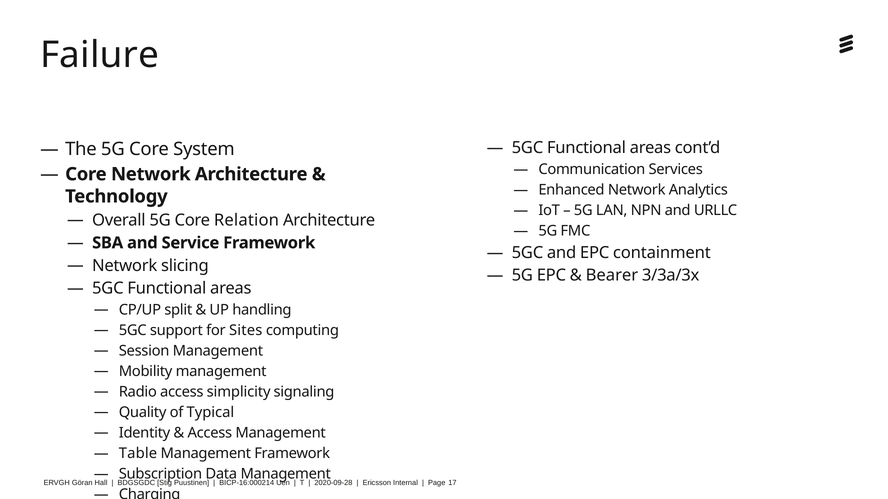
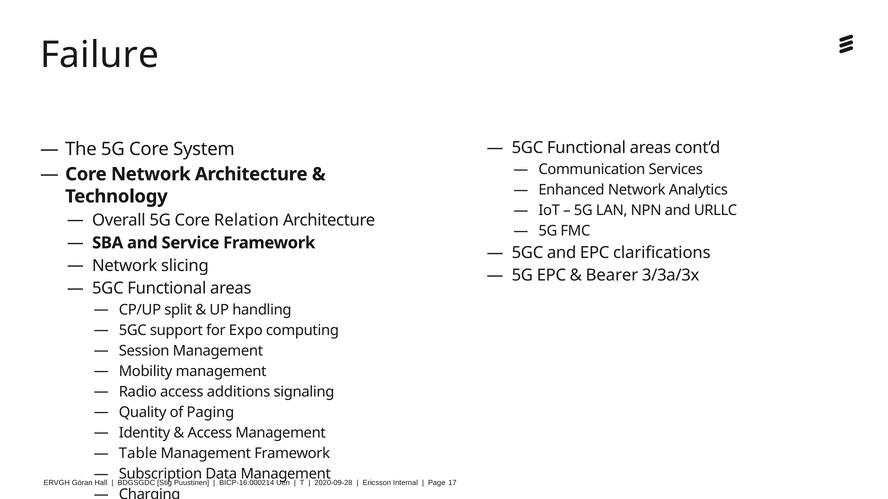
containment: containment -> clarifications (662, 253)
Sites: Sites -> Expo (246, 331)
simplicity: simplicity -> additions (239, 392)
Typical: Typical -> Paging (210, 413)
